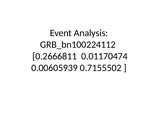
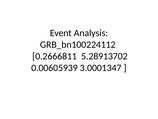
0.01170474: 0.01170474 -> 5.28913702 (104, 56)
0.7155502: 0.7155502 -> 3.0001347 (101, 68)
